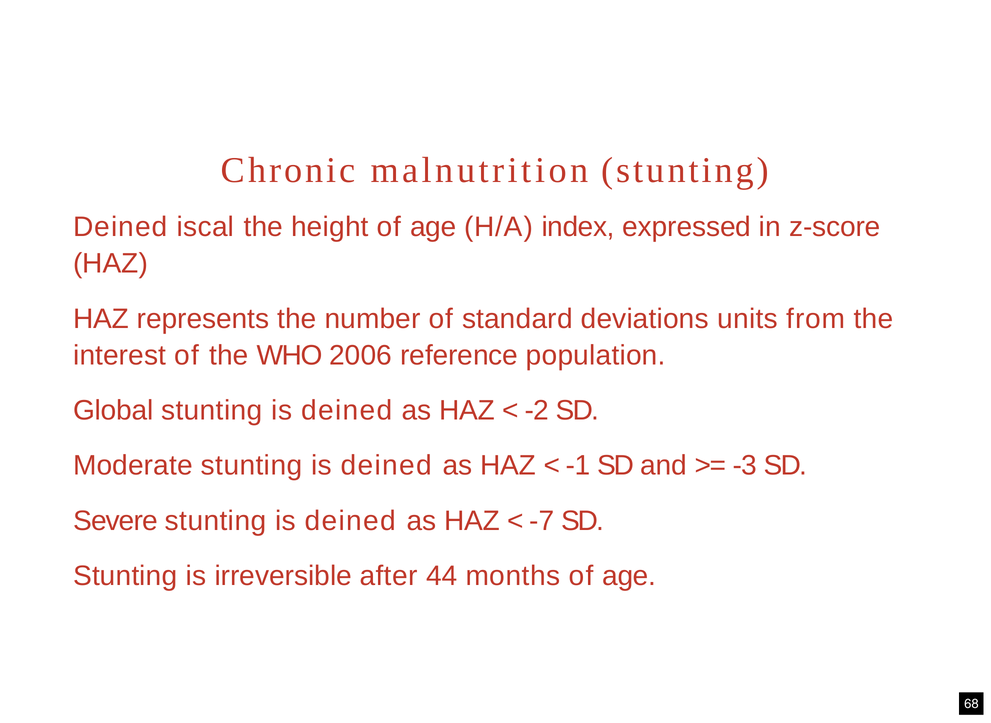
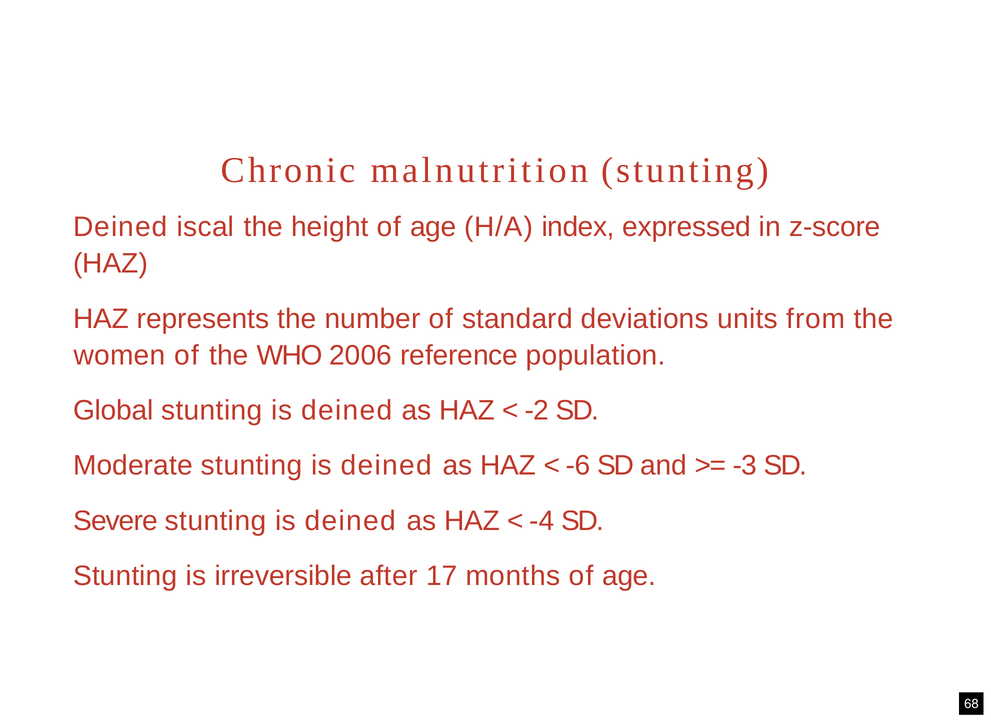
interest: interest -> women (120, 355)
-1: -1 -> -6 (578, 466)
-7: -7 -> -4 (542, 521)
44: 44 -> 17 (442, 576)
